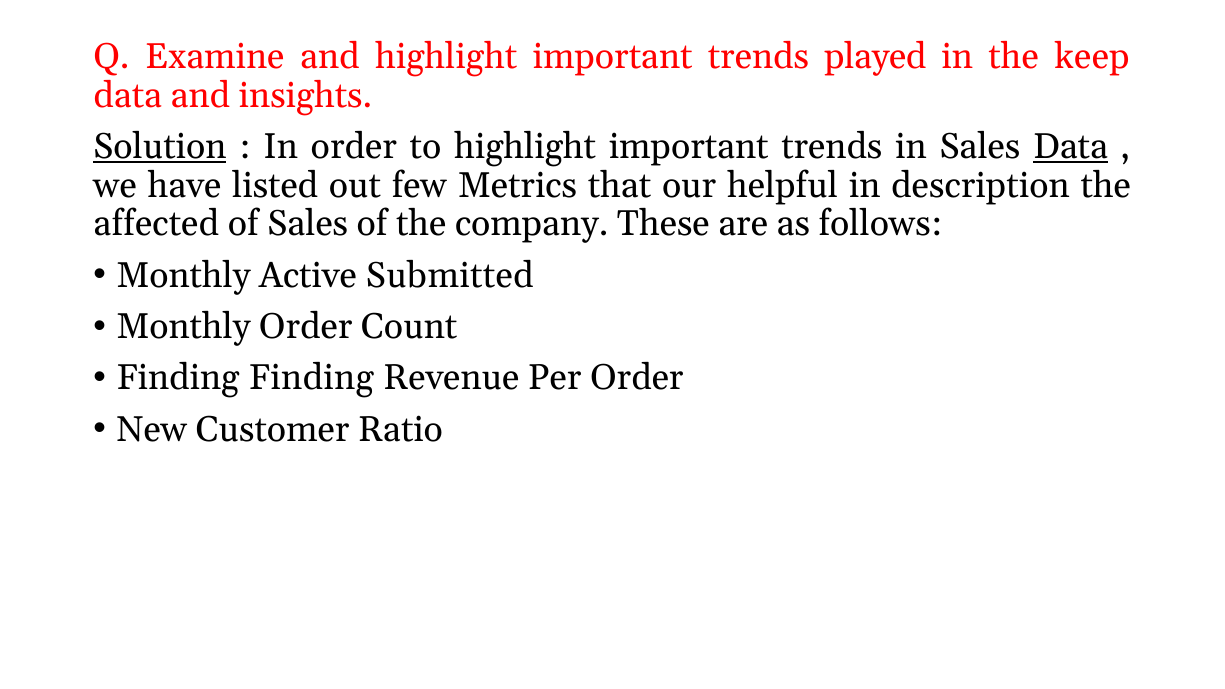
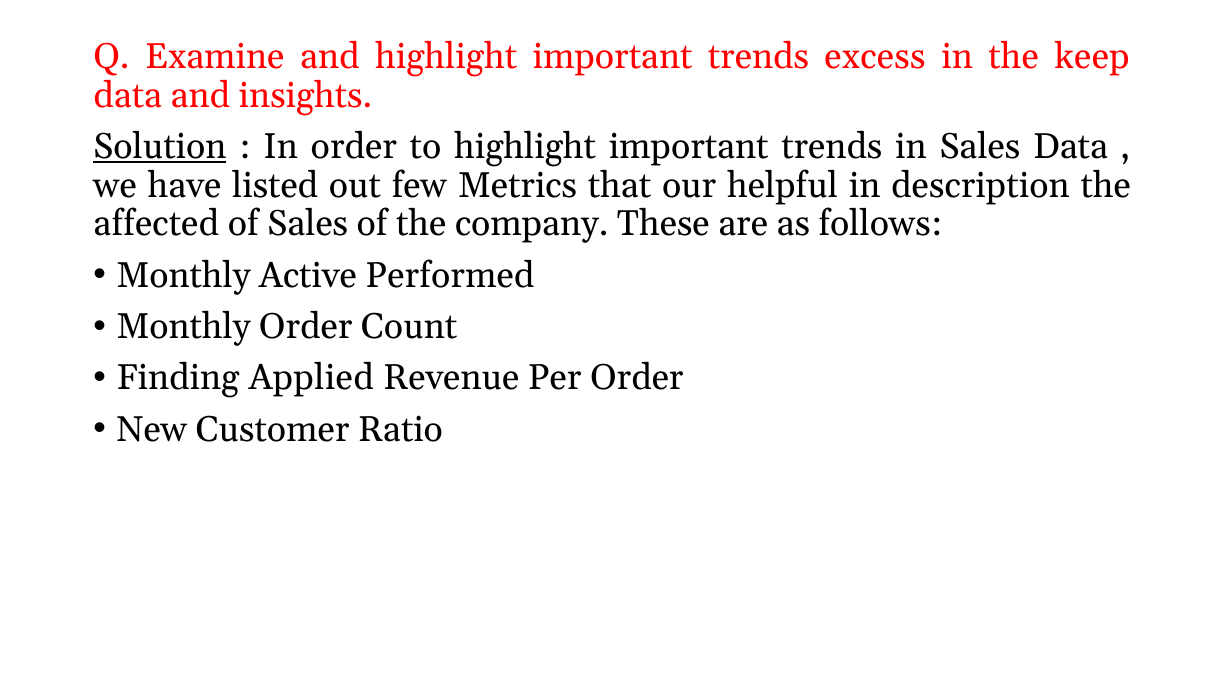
played: played -> excess (875, 57)
Data underline: present -> none (1071, 147)
Submitted: Submitted -> Performed (450, 275)
Finding Finding: Finding -> Applied (311, 378)
